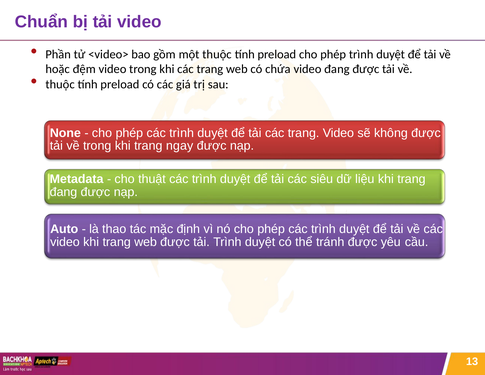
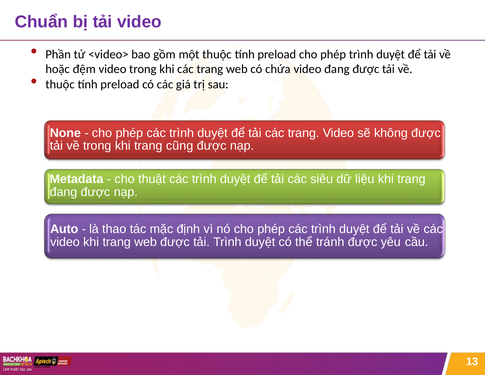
ngay: ngay -> cũng (180, 146)
